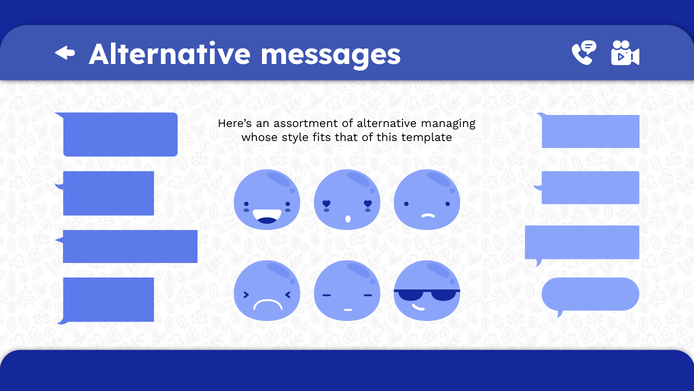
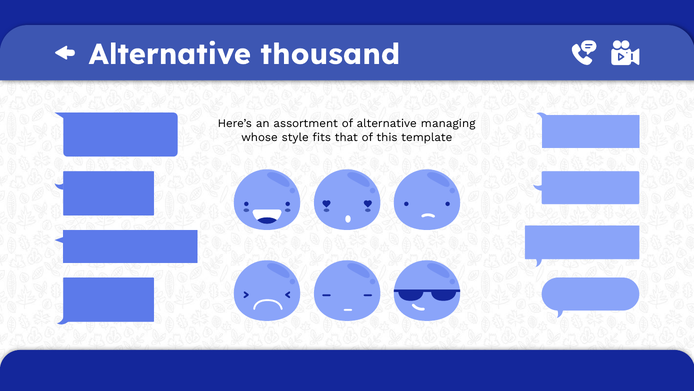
messages: messages -> thousand (330, 54)
